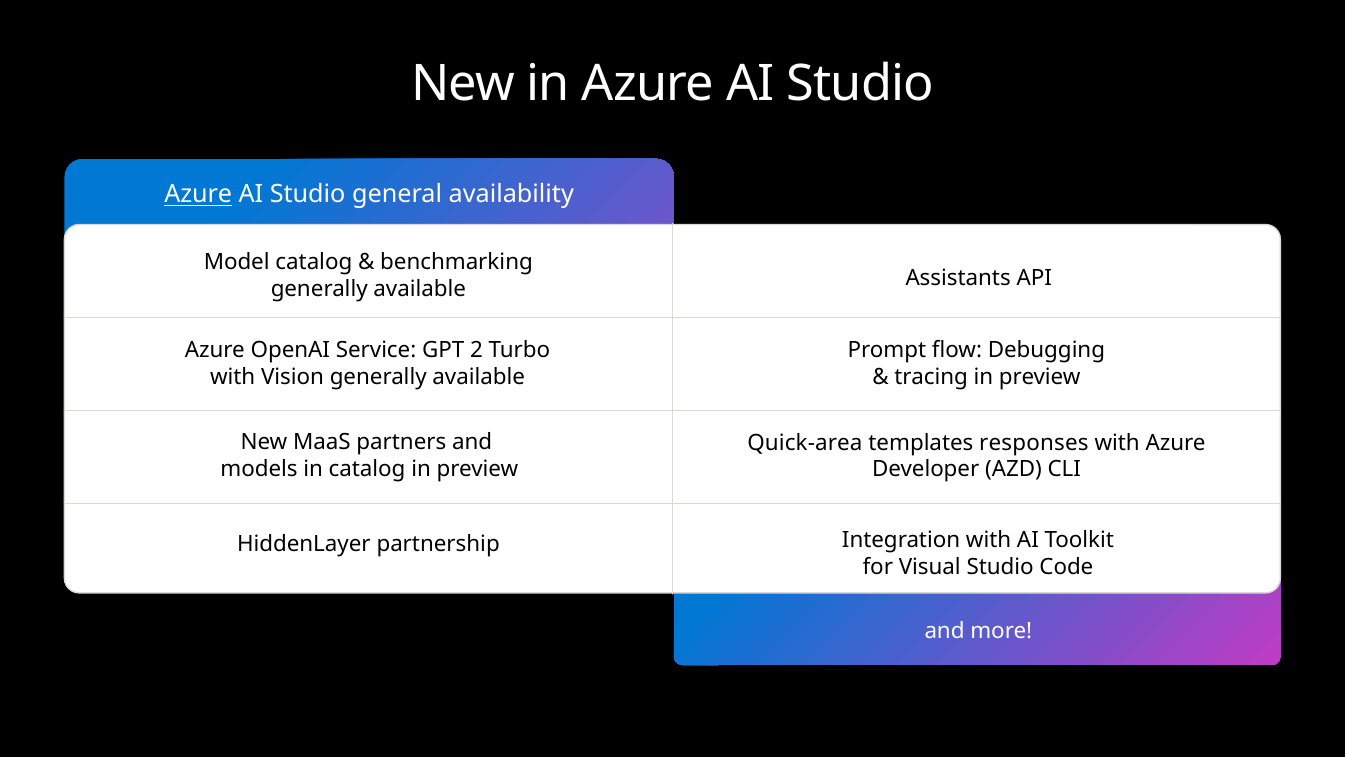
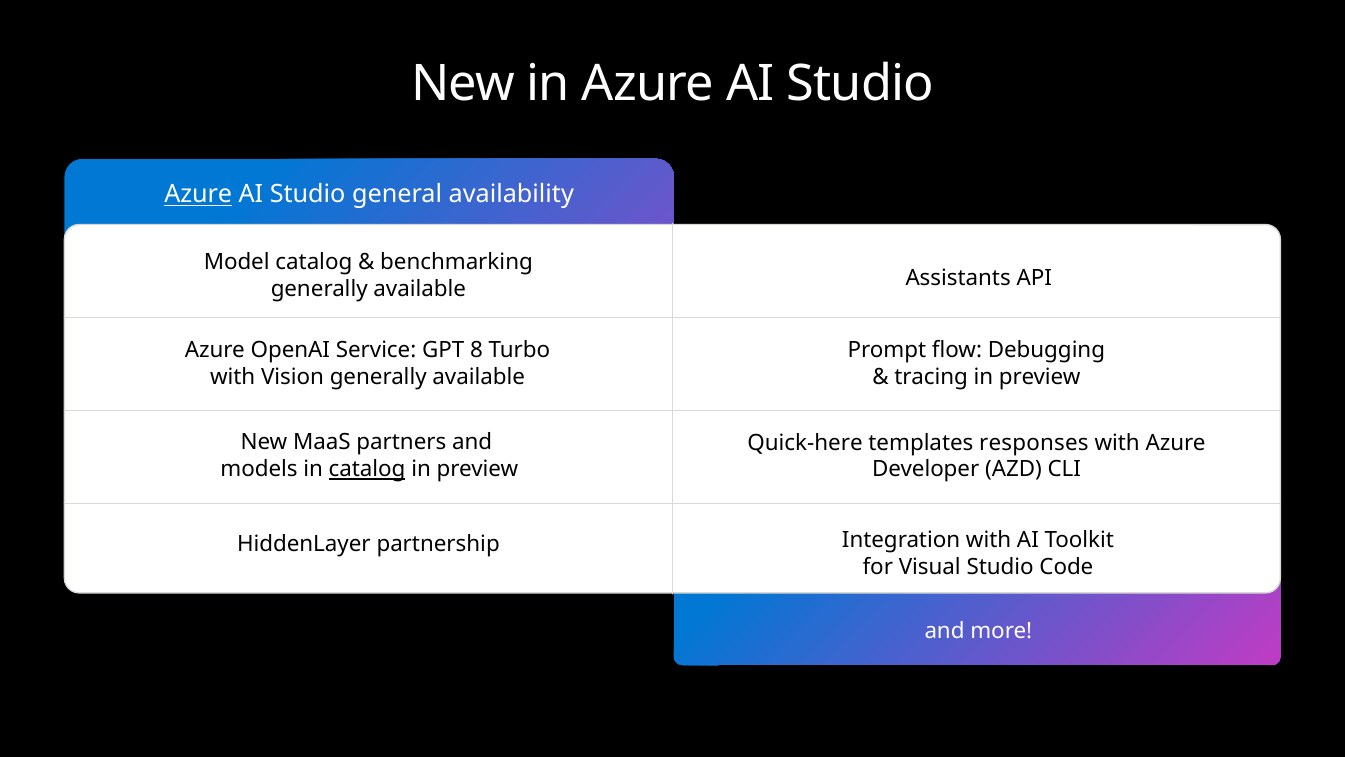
2: 2 -> 8 (476, 350)
Quick-area: Quick-area -> Quick-here (805, 442)
catalog underline: none -> present (367, 469)
